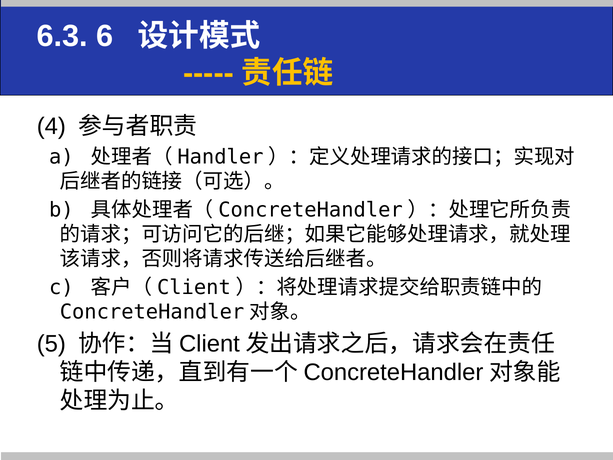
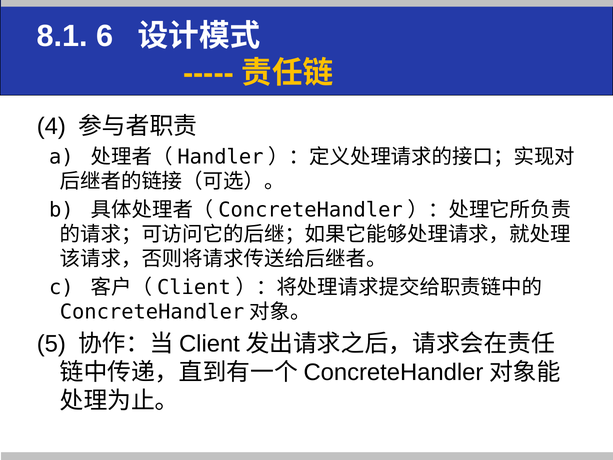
6.3: 6.3 -> 8.1 (62, 36)
